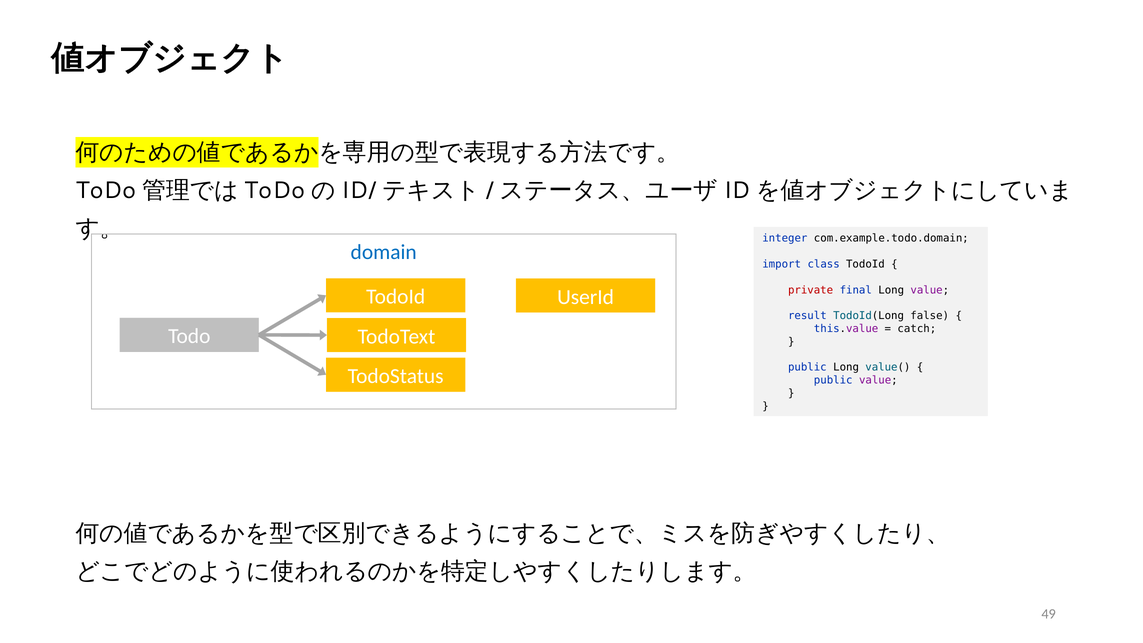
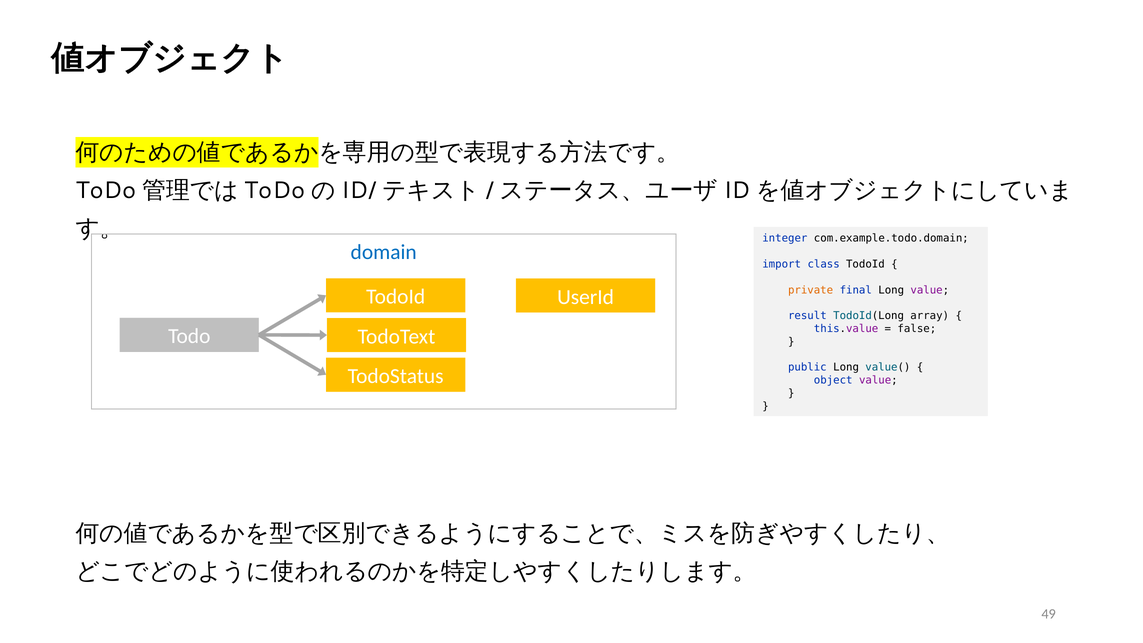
private colour: red -> orange (811, 290)
false: false -> array (930, 316)
catch: catch -> false (917, 329)
public: public -> object (833, 380)
